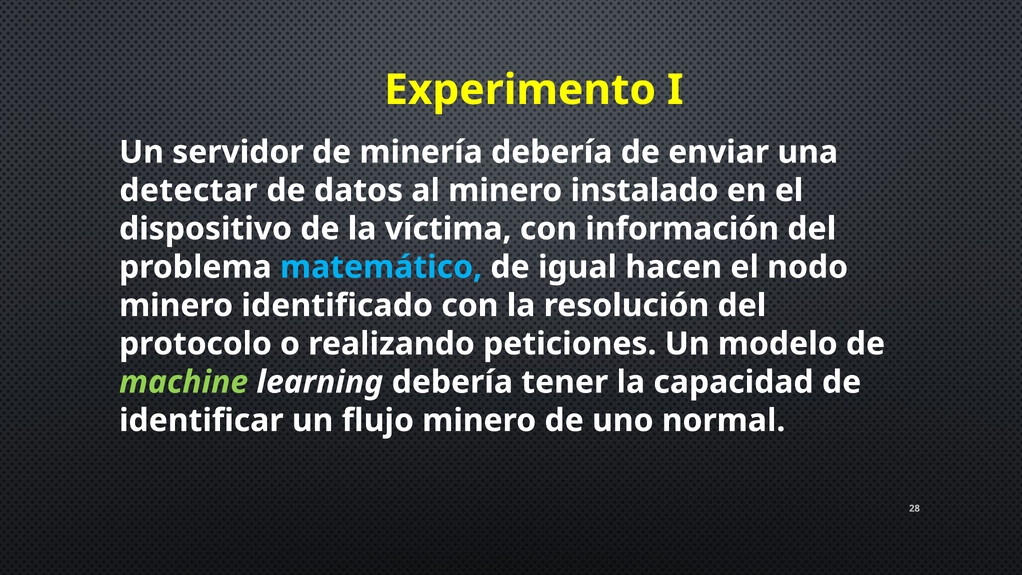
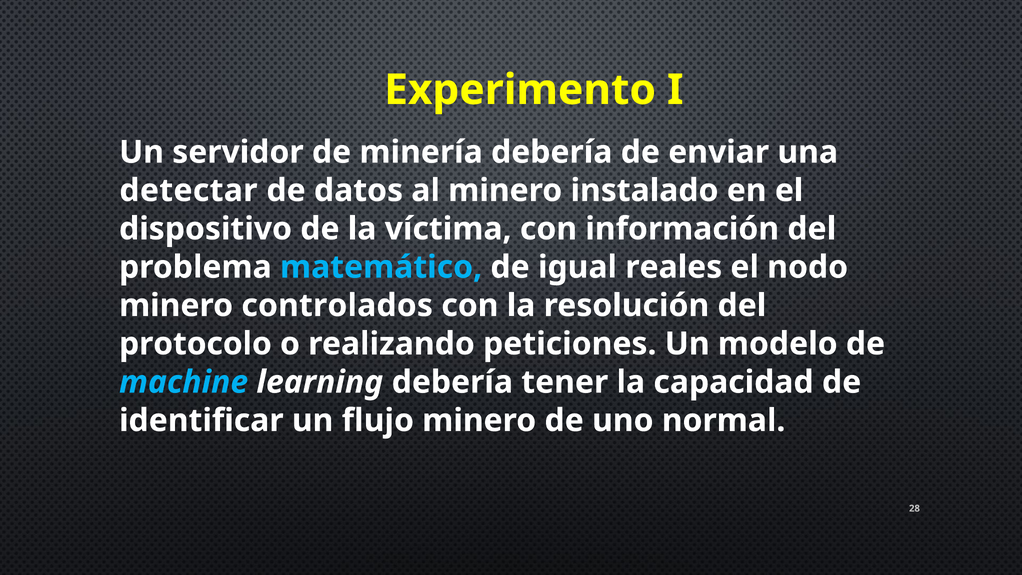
hacen: hacen -> reales (674, 267)
identificado: identificado -> controlados (337, 305)
machine colour: light green -> light blue (184, 382)
